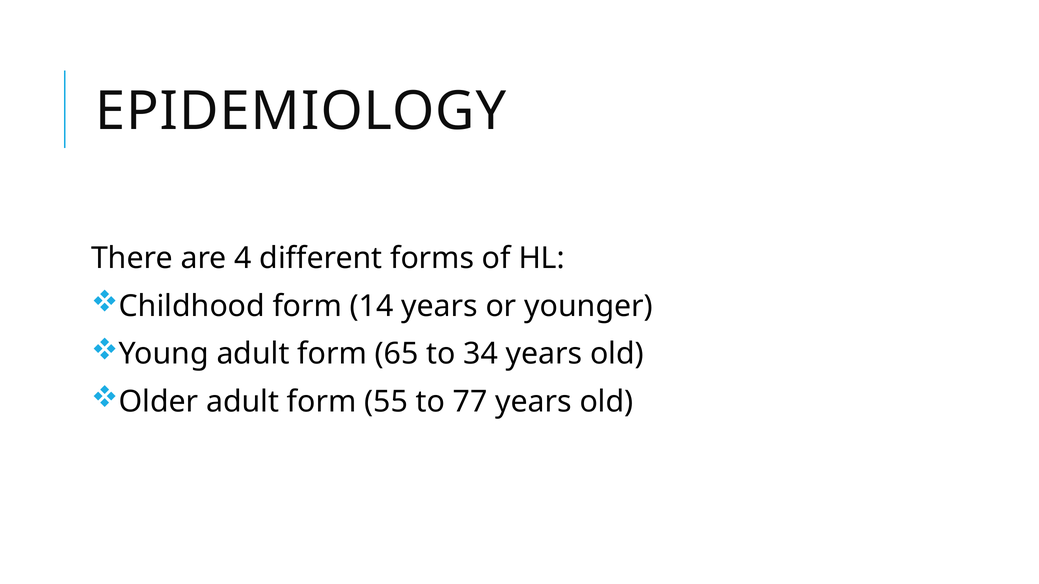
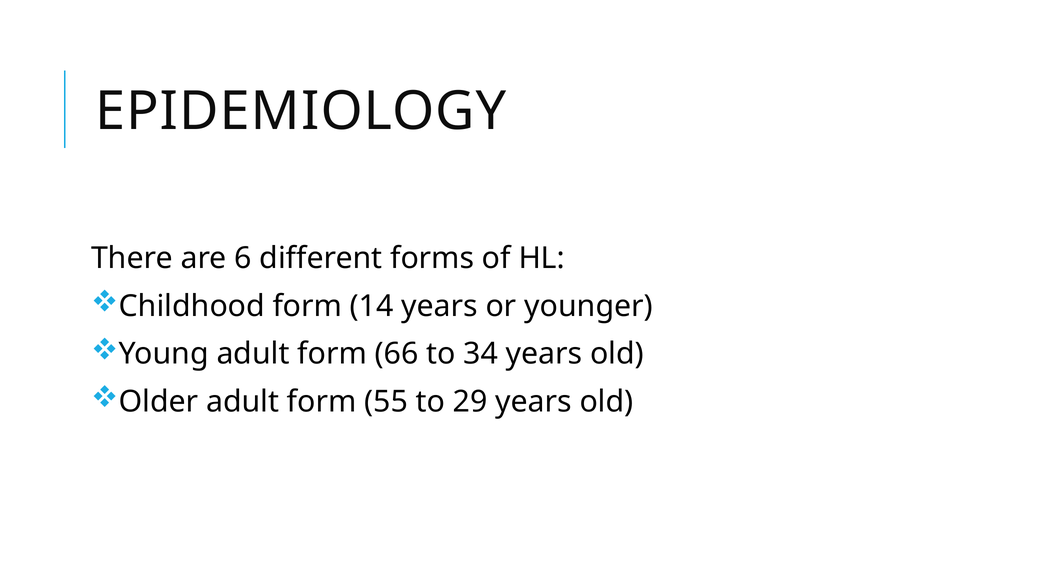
4: 4 -> 6 (243, 259)
65: 65 -> 66 (397, 354)
77: 77 -> 29 (470, 402)
